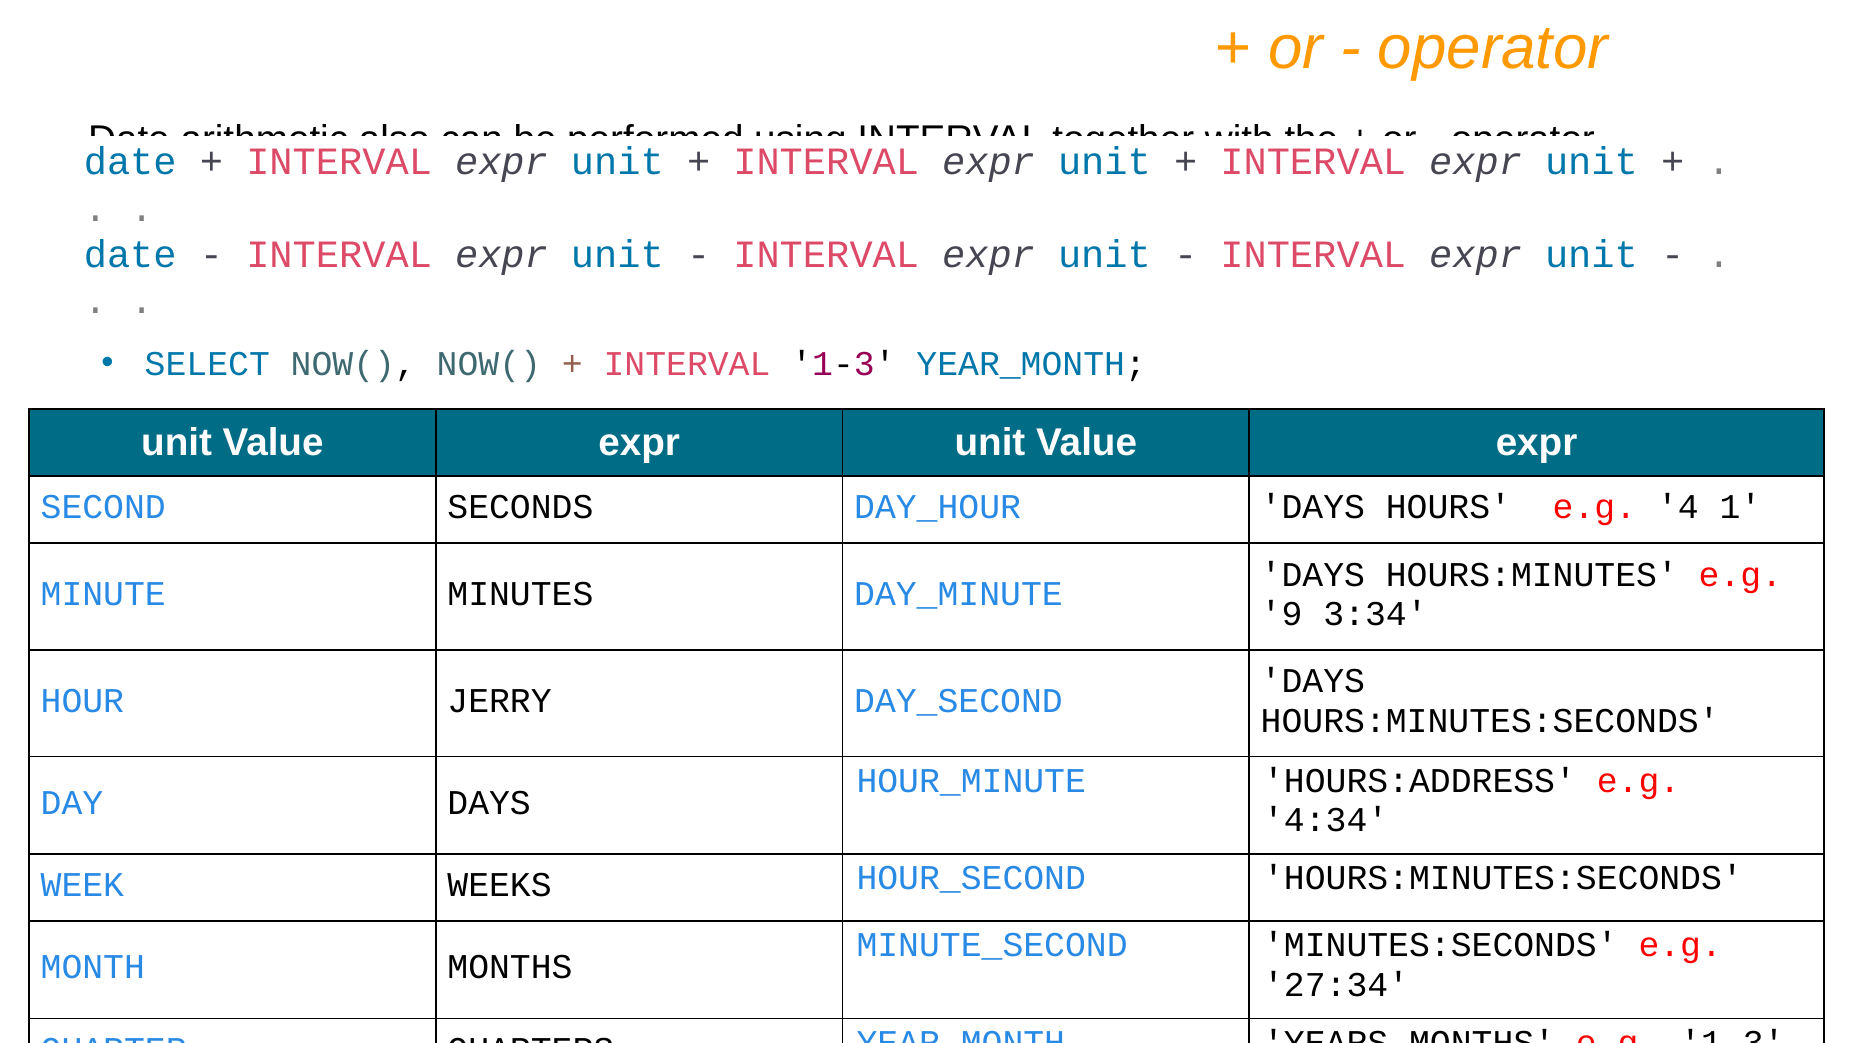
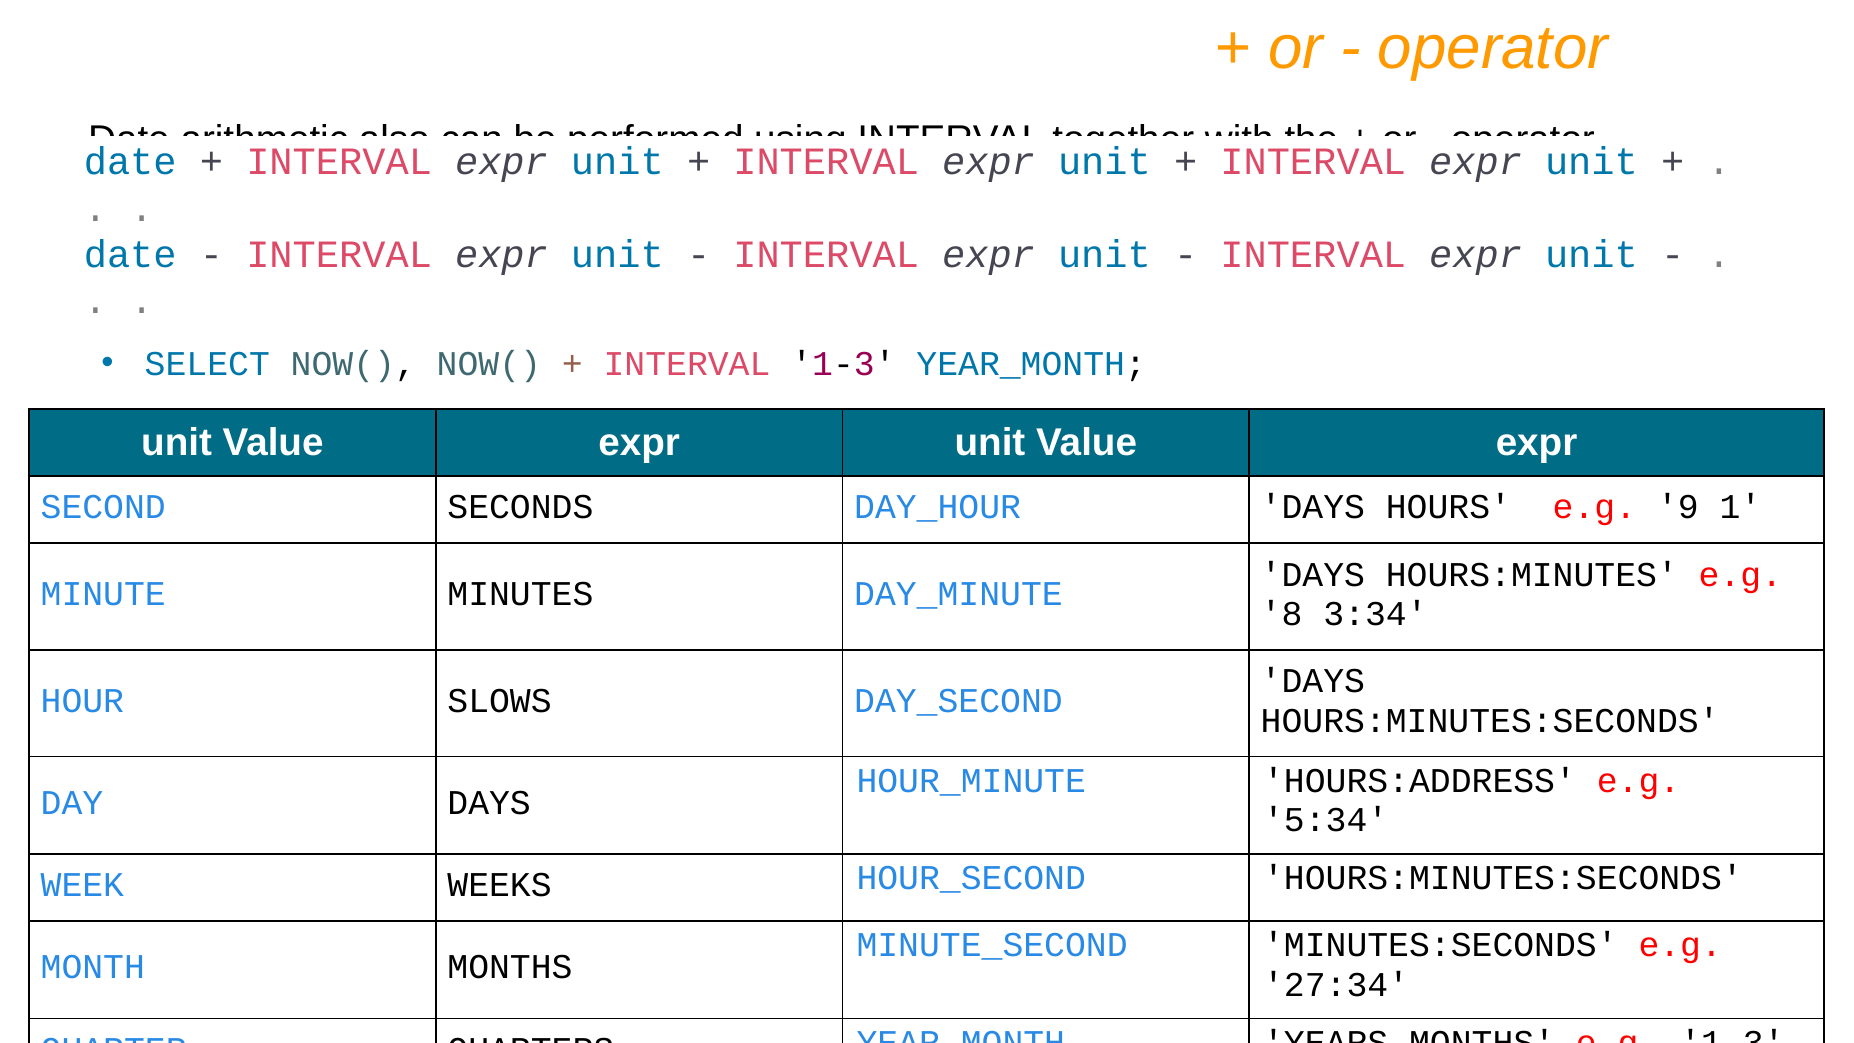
4: 4 -> 9 (1678, 507)
9: 9 -> 8 (1282, 614)
JERRY: JERRY -> SLOWS (500, 701)
4:34: 4:34 -> 5:34 (1326, 820)
